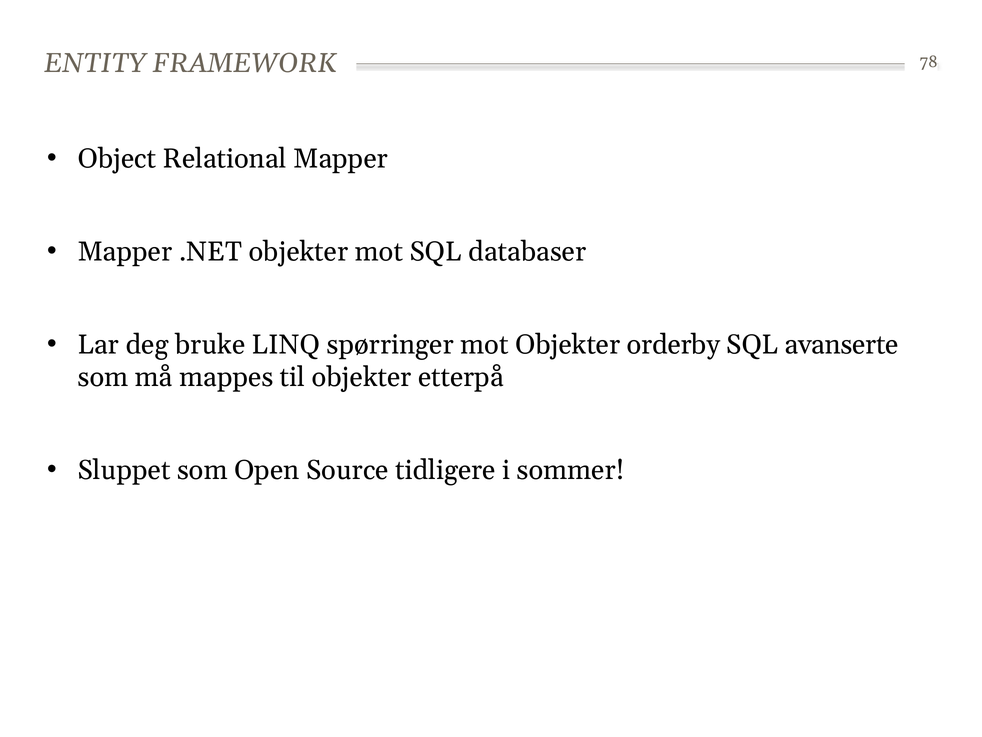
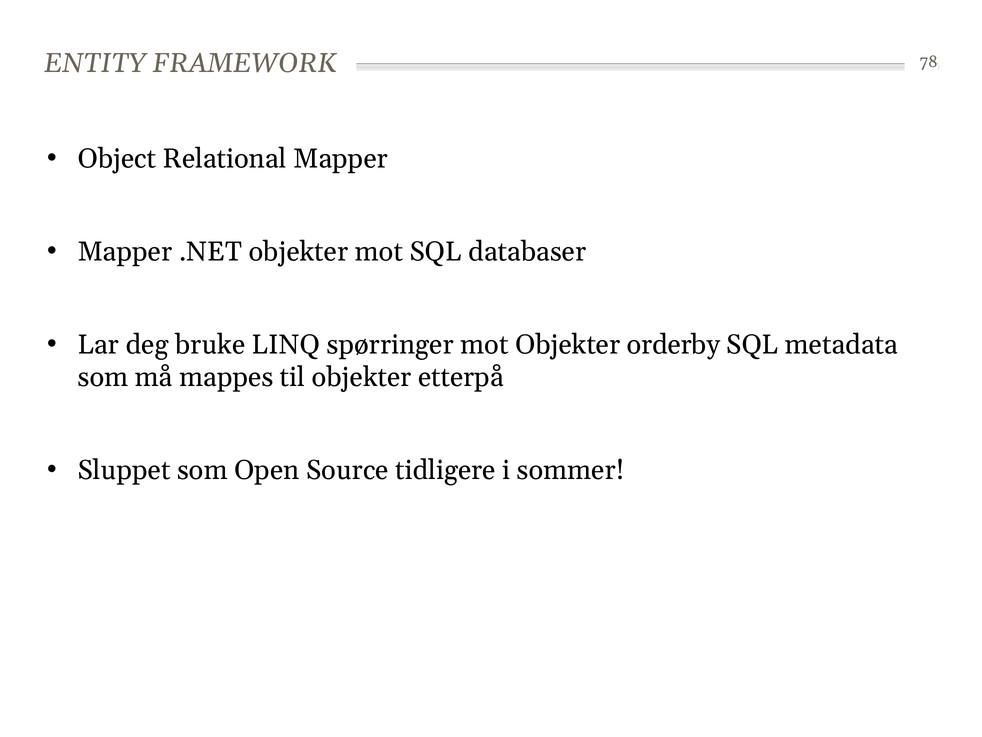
avanserte: avanserte -> metadata (841, 344)
